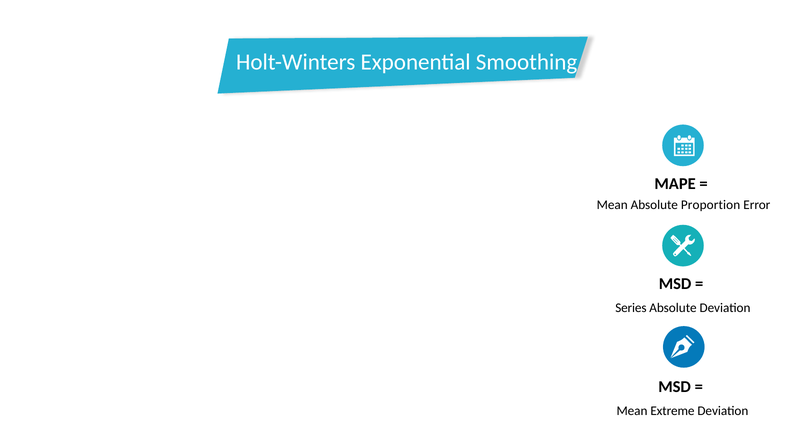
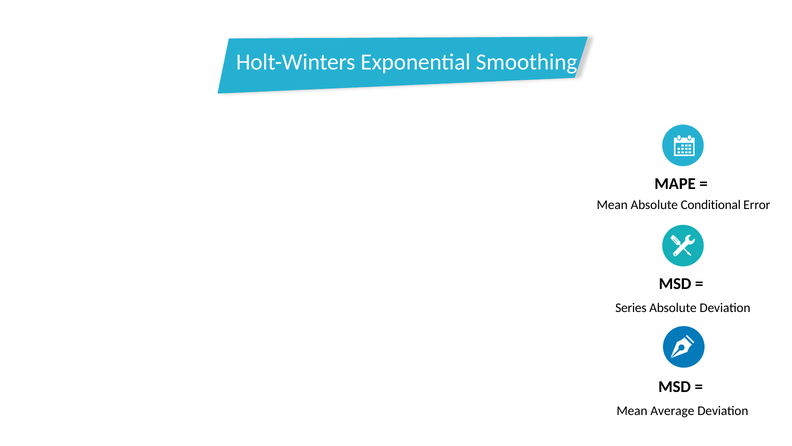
Proportion: Proportion -> Conditional (711, 204)
Extreme: Extreme -> Average (672, 410)
